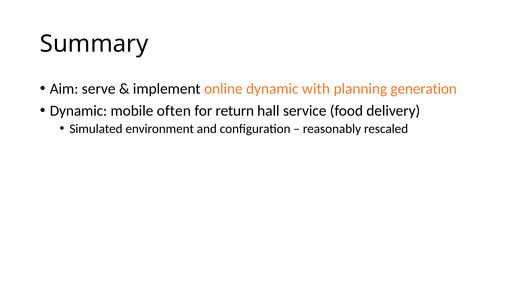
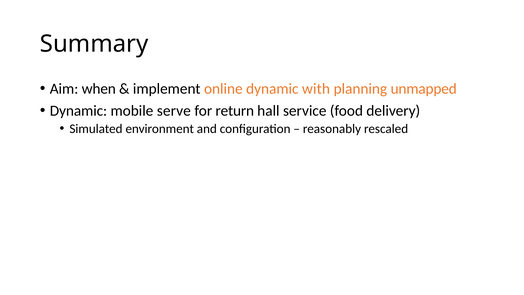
serve: serve -> when (99, 89)
generation: generation -> unmapped (424, 89)
often: often -> serve (174, 111)
